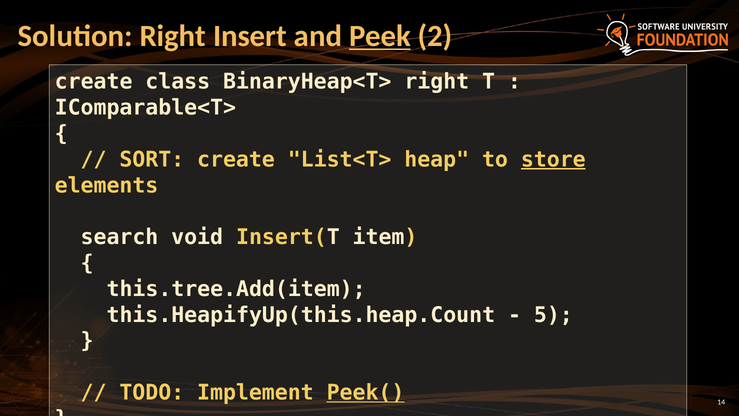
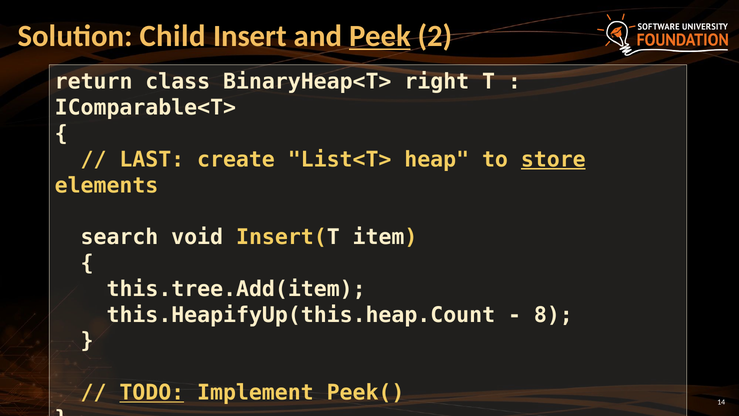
Solution Right: Right -> Child (173, 36)
create: create -> return (94, 82)
SORT: SORT -> LAST (152, 159)
5: 5 -> 8 (553, 315)
TODO underline: none -> present (152, 392)
Peek( underline: present -> none (366, 392)
